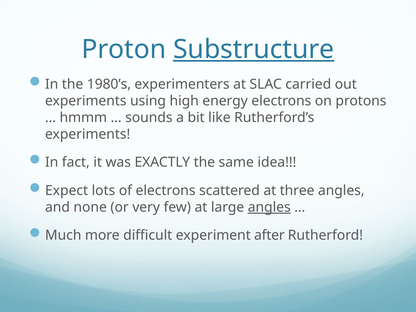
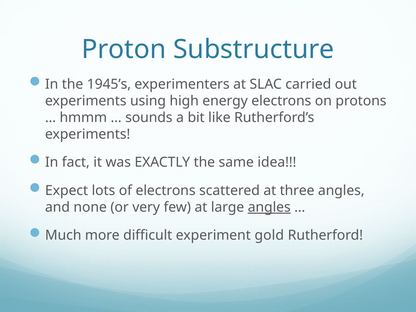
Substructure underline: present -> none (254, 50)
1980’s: 1980’s -> 1945’s (109, 84)
after: after -> gold (269, 235)
